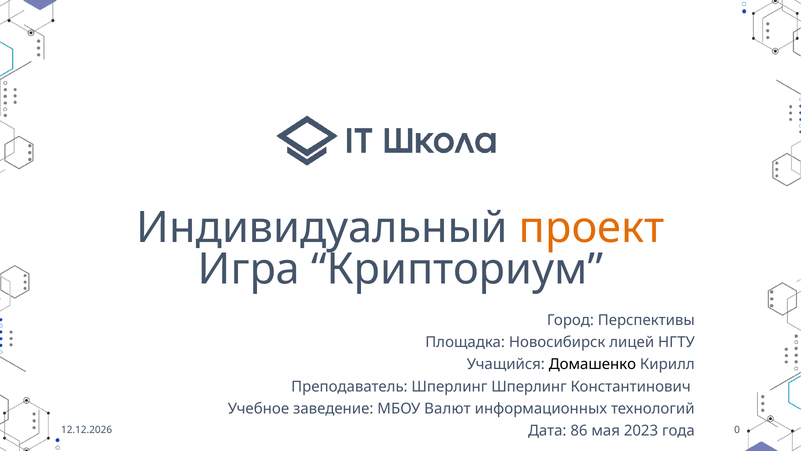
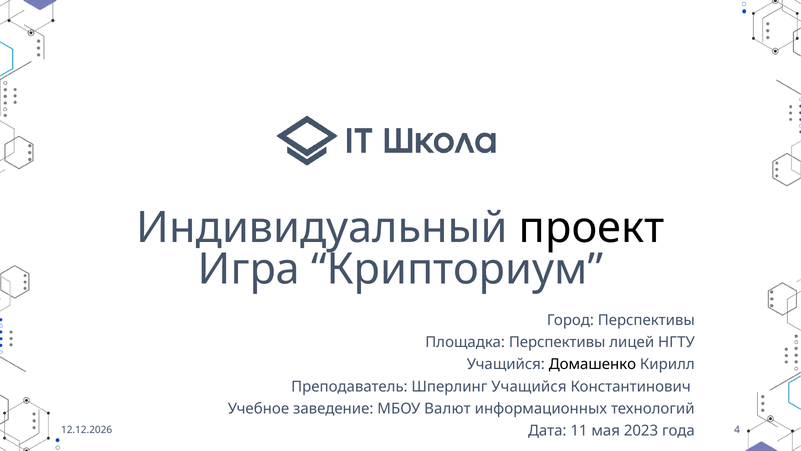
проект colour: orange -> black (592, 228)
Площадка Новосибирск: Новосибирск -> Перспективы (557, 342)
Шперлинг Шперлинг: Шперлинг -> Учащийся (529, 386)
86: 86 -> 11 (579, 430)
0: 0 -> 4 (737, 429)
